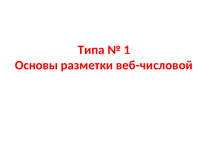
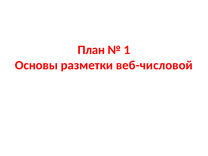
Типа: Типа -> План (91, 50)
